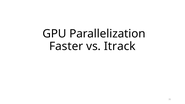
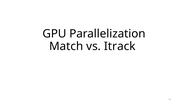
Faster: Faster -> Match (66, 46)
